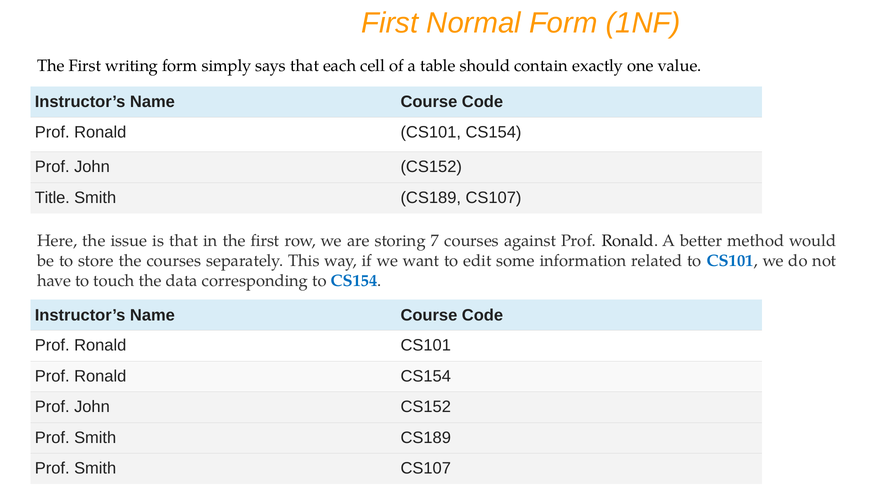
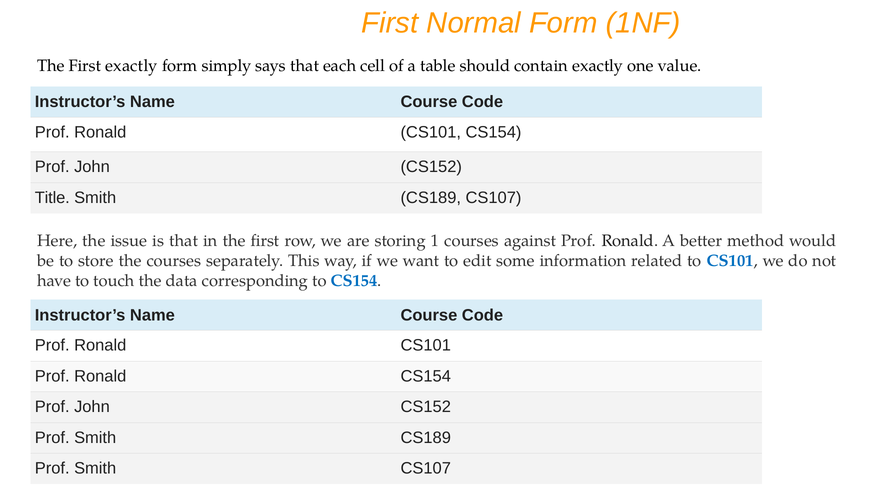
First writing: writing -> exactly (132, 66)
7: 7 -> 1 (435, 241)
